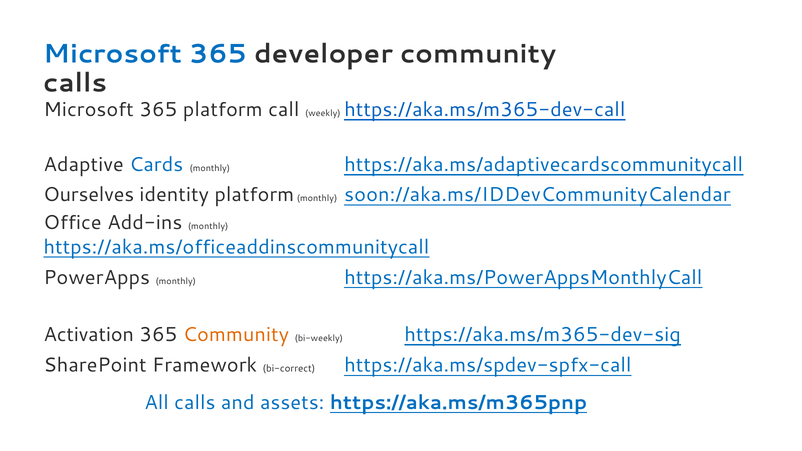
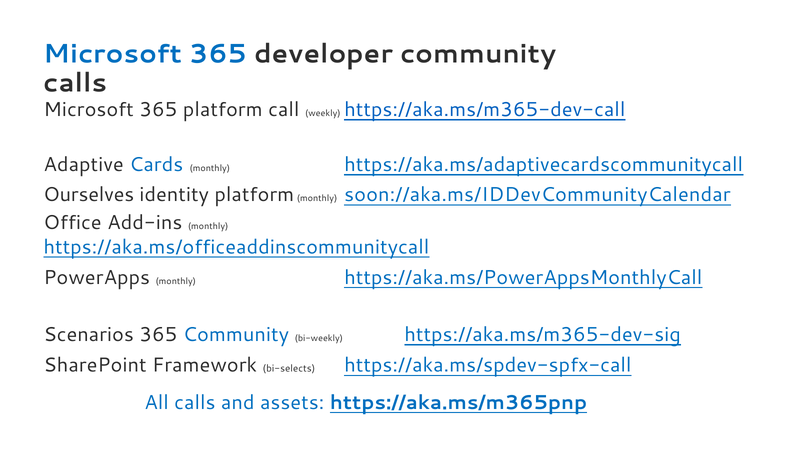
Activation: Activation -> Scenarios (89, 335)
Community colour: orange -> blue (236, 335)
bi-correct: bi-correct -> bi-selects (289, 369)
